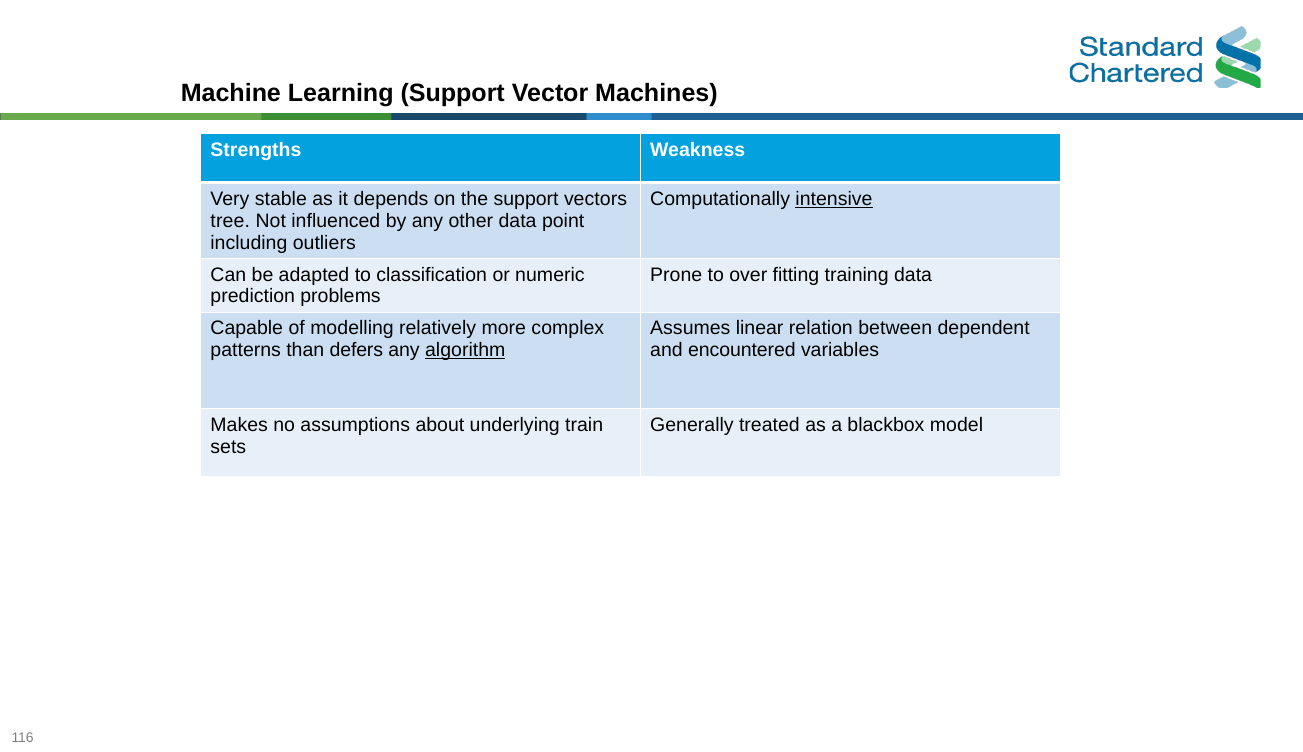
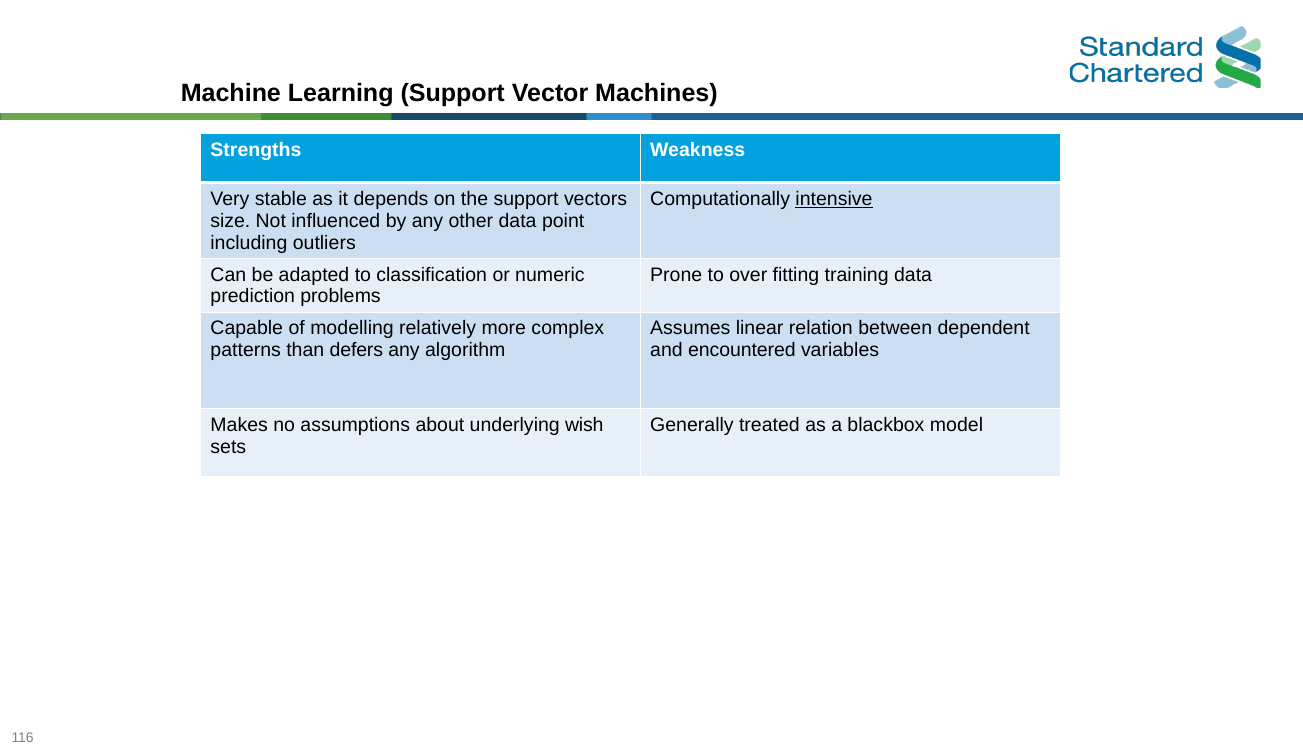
tree: tree -> size (230, 221)
algorithm underline: present -> none (465, 350)
train: train -> wish (584, 425)
